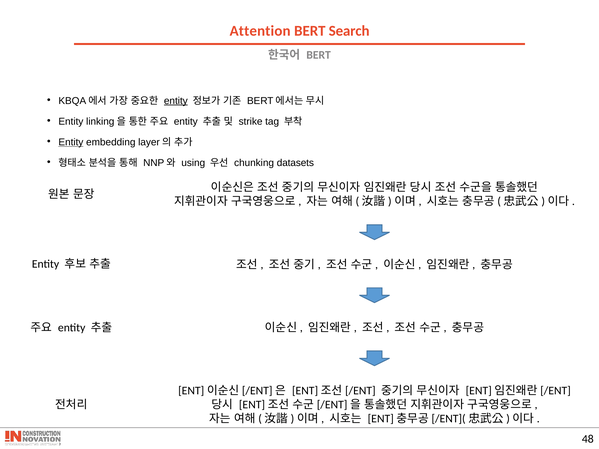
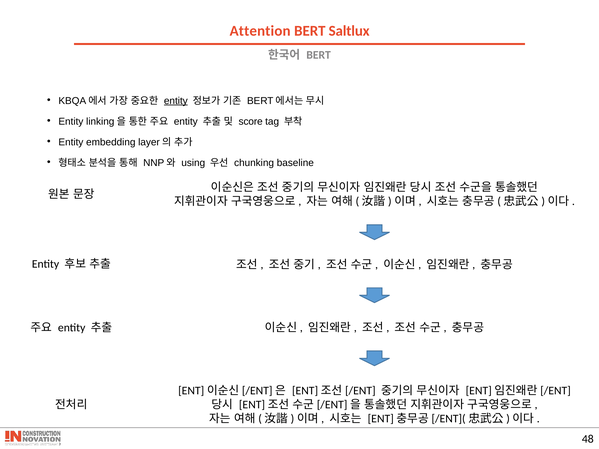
Search: Search -> Saltlux (349, 31)
strike: strike -> score (251, 122)
Entity underline: present -> none (71, 142)
datasets: datasets -> baseline (295, 163)
